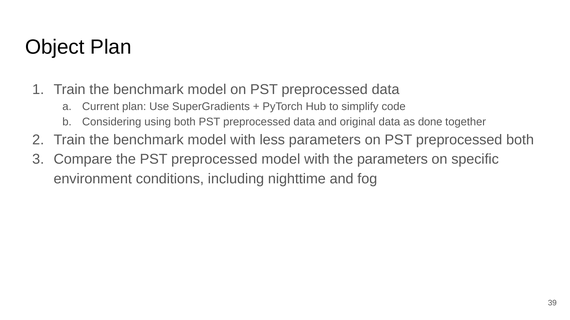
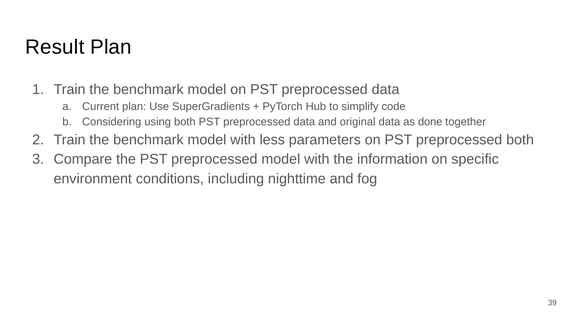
Object: Object -> Result (55, 47)
the parameters: parameters -> information (392, 160)
